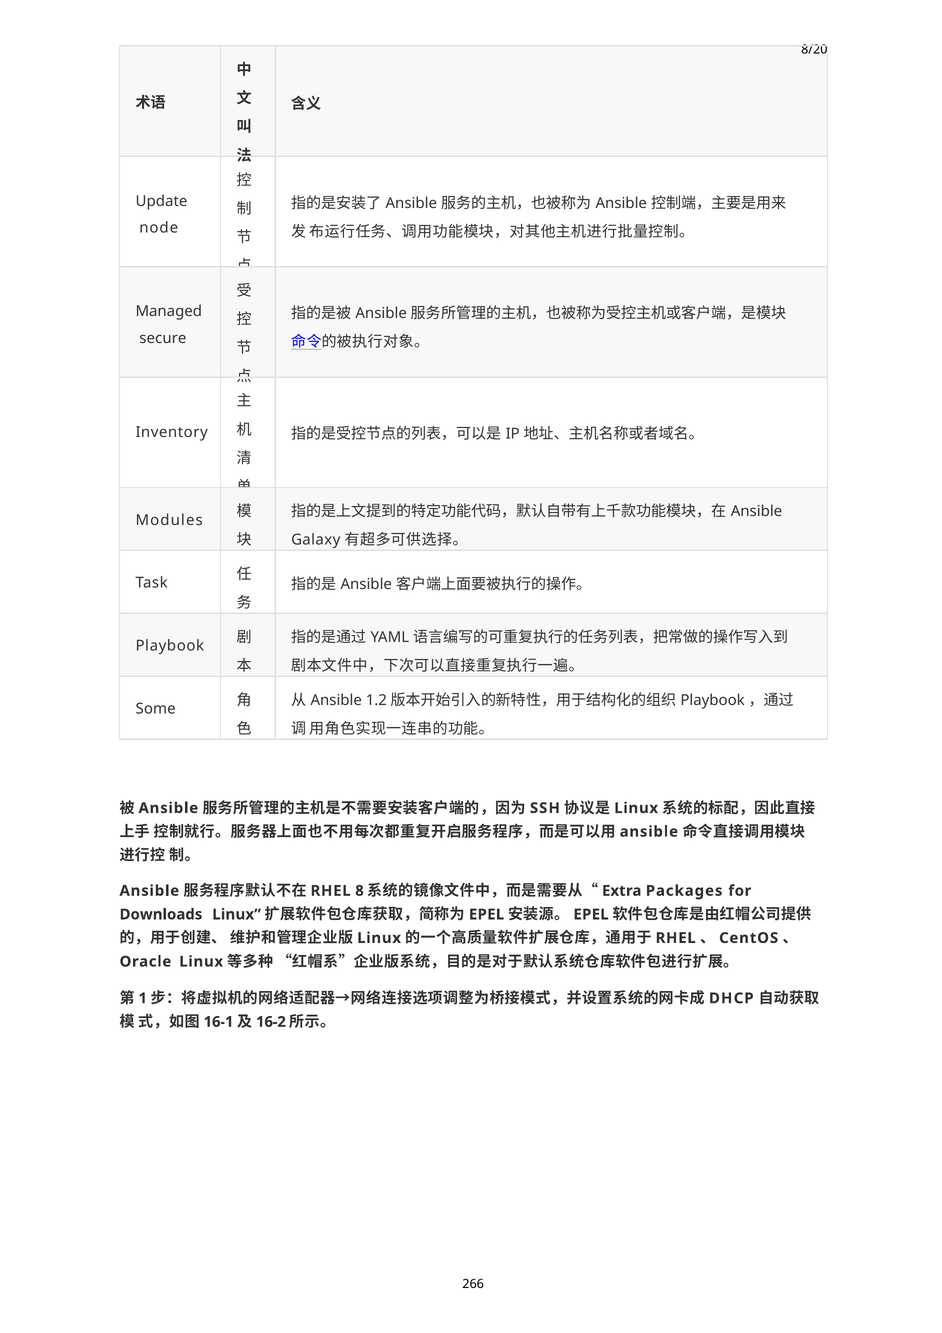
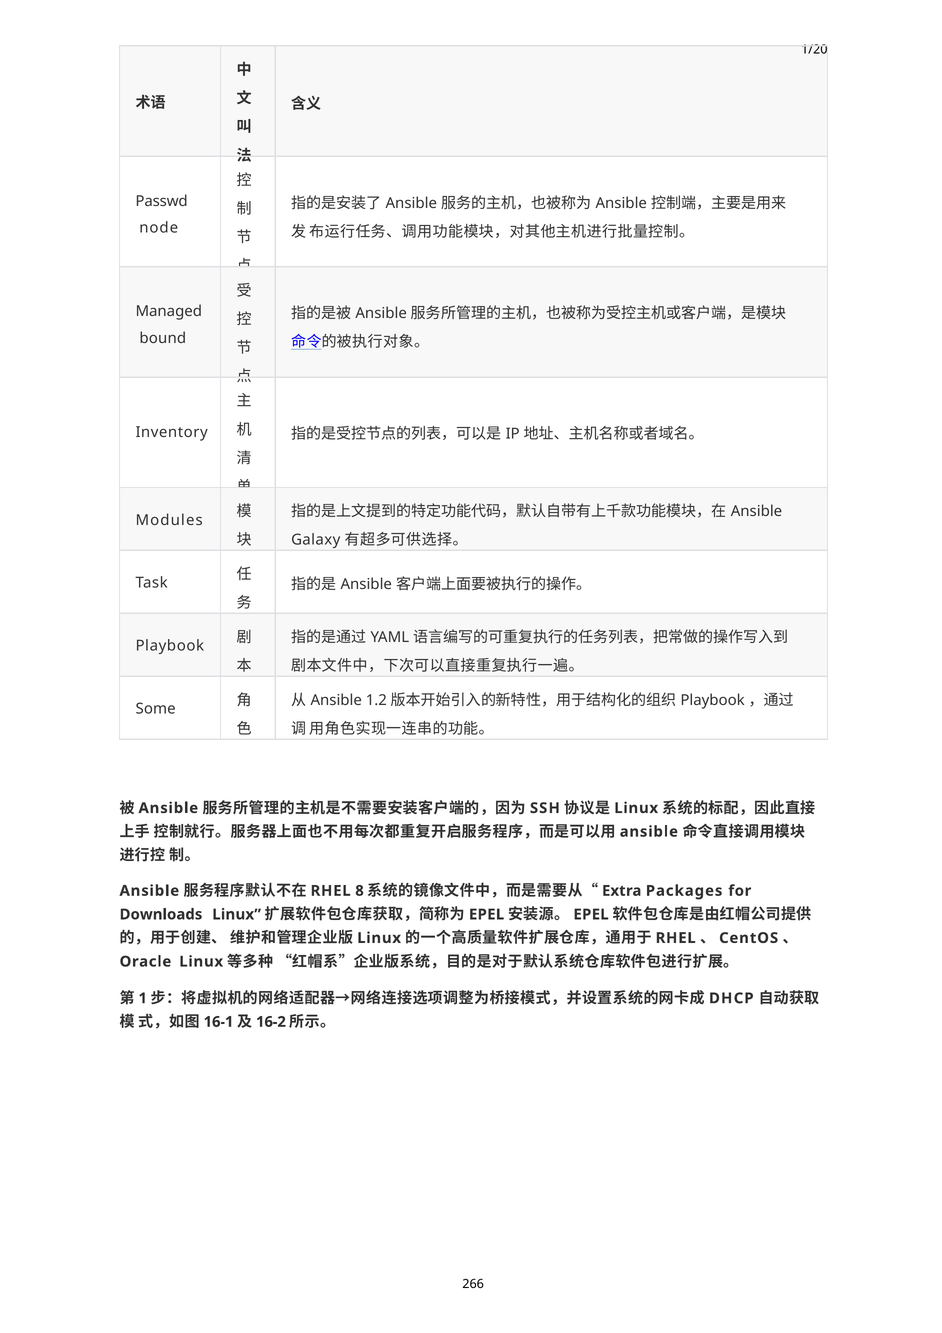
8/20: 8/20 -> 1/20 (814, 50)
Update: Update -> Passwd (162, 201)
secure: secure -> bound (163, 338)
